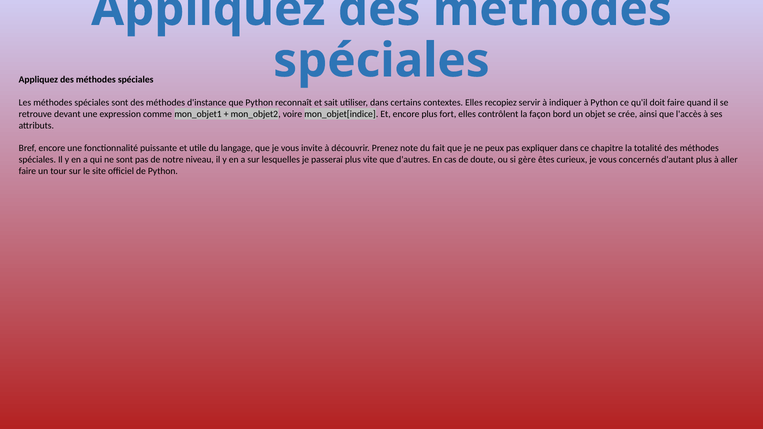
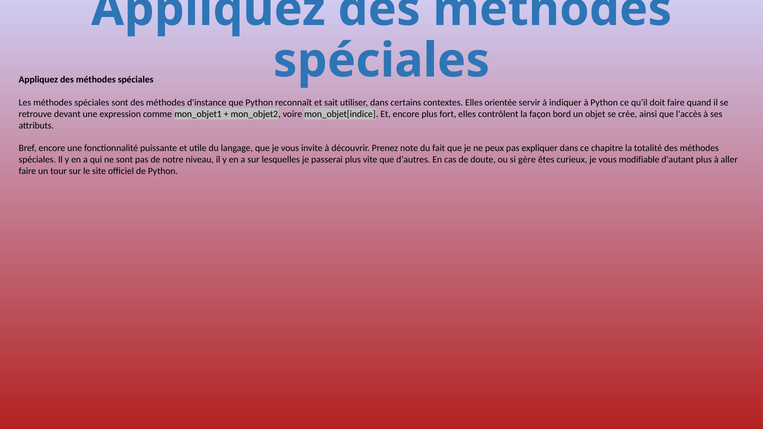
recopiez: recopiez -> orientée (501, 103)
concernés: concernés -> modifiable (639, 160)
